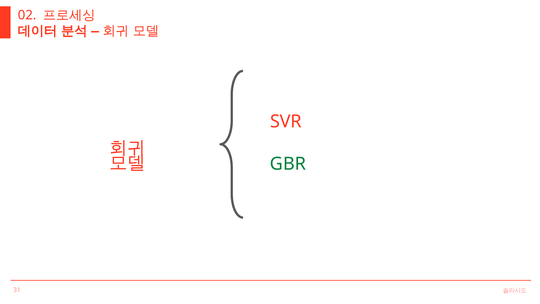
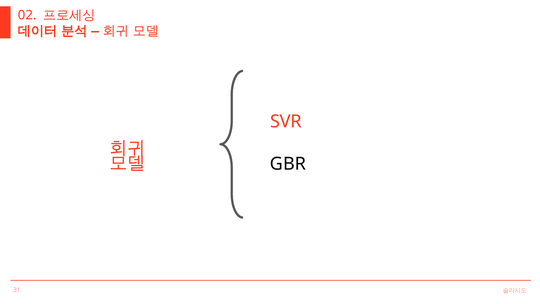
GBR colour: green -> black (288, 164)
